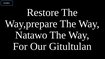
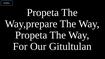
Restore: Restore -> Propeta (43, 12)
Natawo: Natawo -> Propeta (31, 35)
